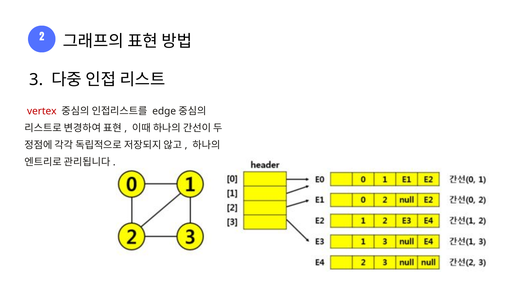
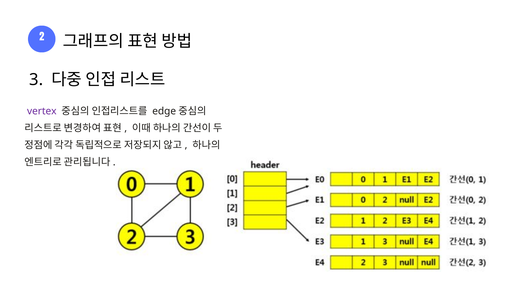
vertex colour: red -> purple (42, 111)
